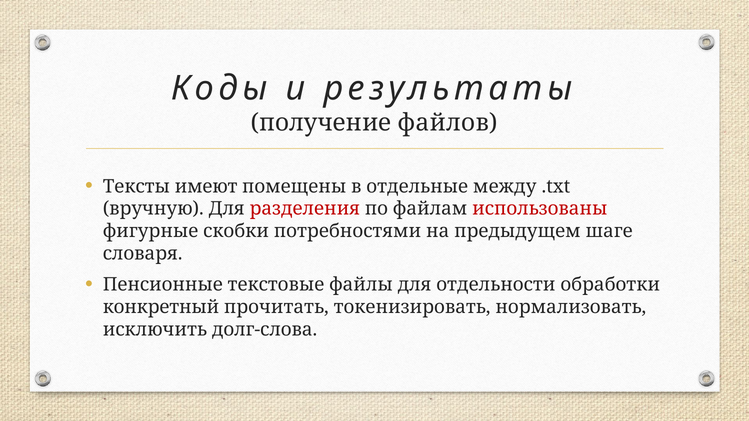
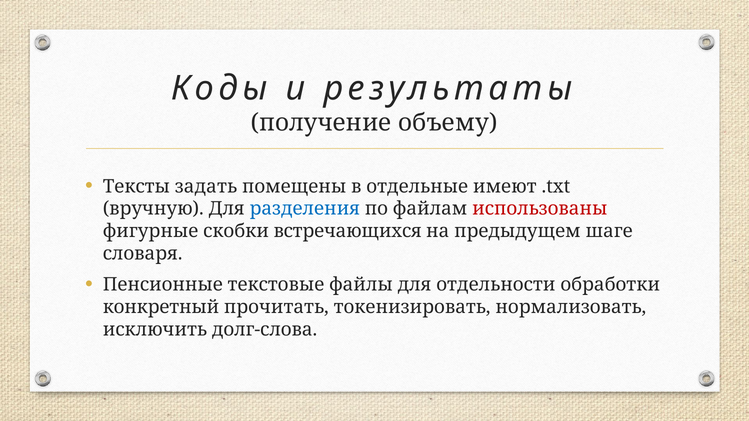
файлов: файлов -> объему (448, 123)
имеют: имеют -> задать (206, 186)
между: между -> имеют (505, 186)
разделения colour: red -> blue (305, 209)
потребностями: потребностями -> встречающихся (348, 231)
